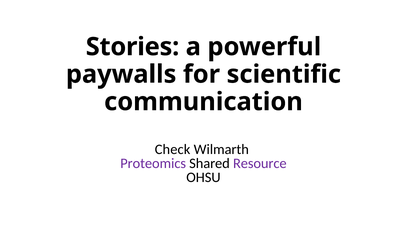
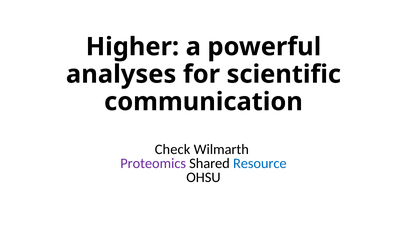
Stories: Stories -> Higher (132, 47)
paywalls: paywalls -> analyses (121, 74)
Resource colour: purple -> blue (260, 163)
